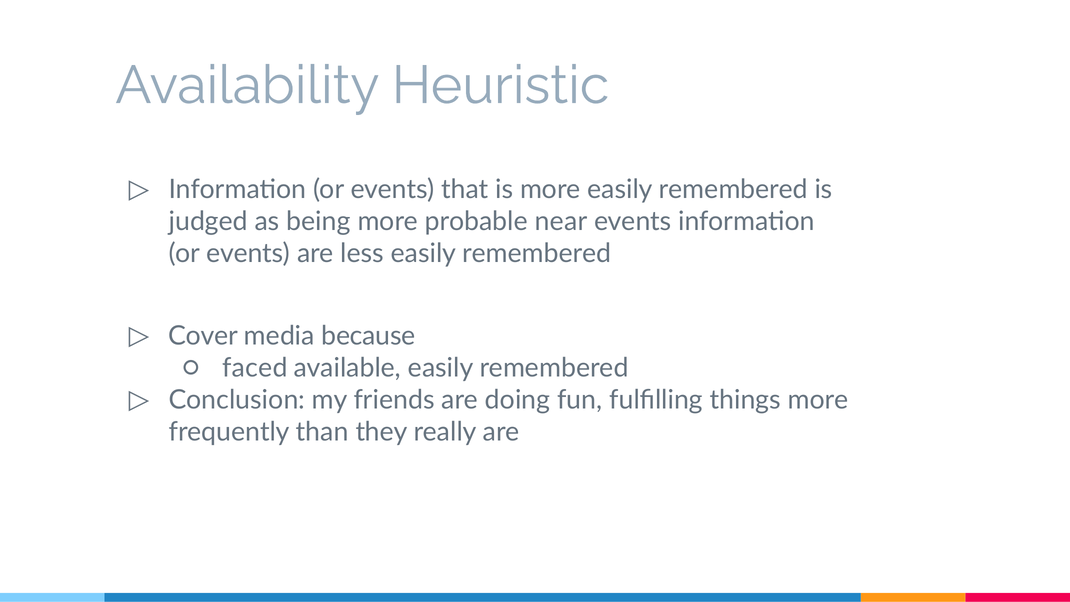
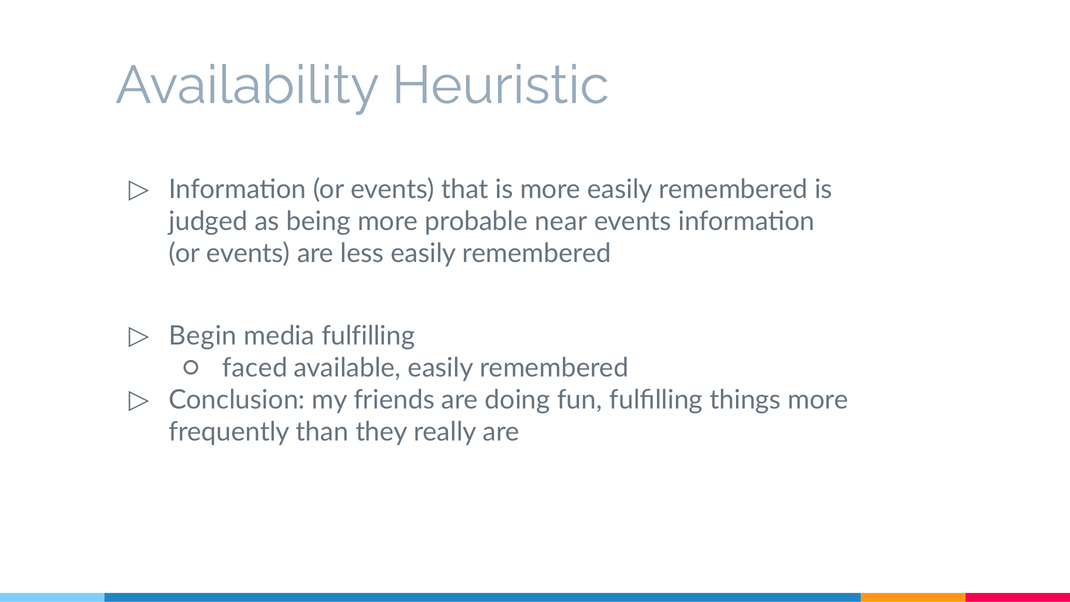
Cover: Cover -> Begin (203, 336)
media because: because -> fulfilling (368, 336)
